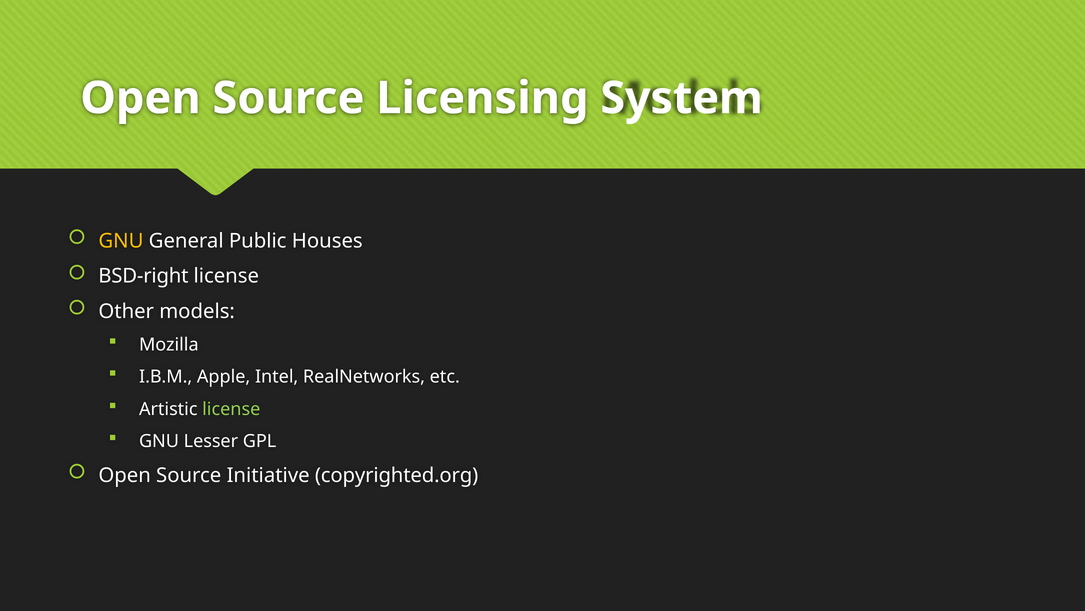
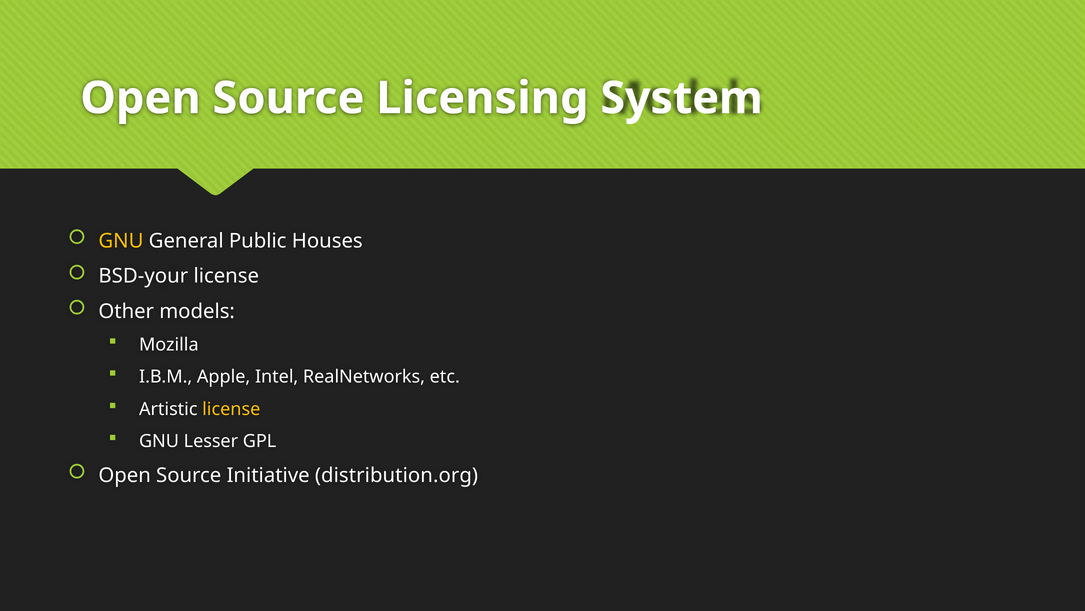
BSD-right: BSD-right -> BSD-your (143, 276)
license colour: light green -> yellow (231, 409)
copyrighted.org: copyrighted.org -> distribution.org (396, 475)
